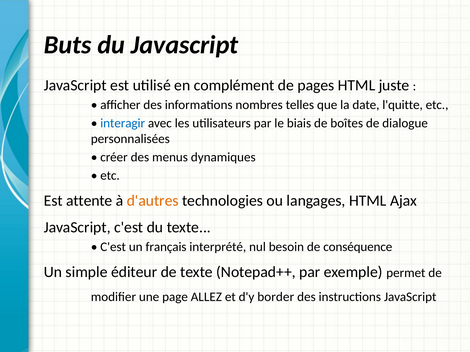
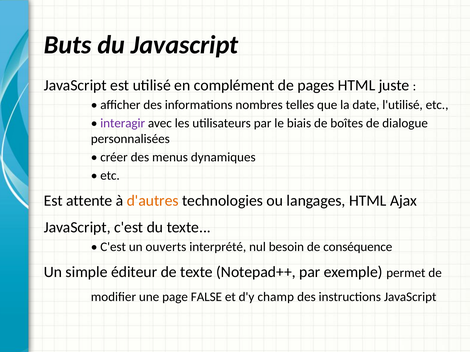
l'quitte: l'quitte -> l'utilisé (403, 105)
interagir colour: blue -> purple (123, 123)
français: français -> ouverts (166, 247)
ALLEZ: ALLEZ -> FALSE (206, 297)
border: border -> champ (276, 297)
